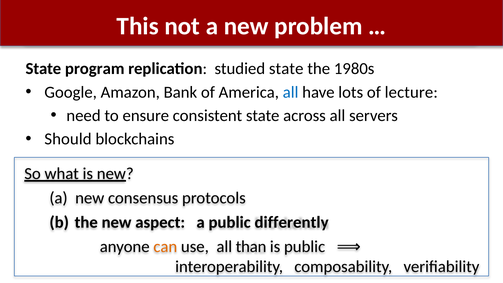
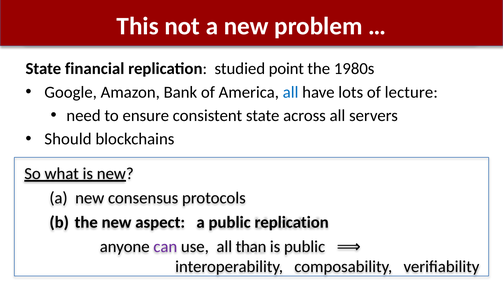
program: program -> financial (95, 69)
studied state: state -> point (286, 69)
public differently: differently -> replication (292, 222)
can colour: orange -> purple (165, 246)
